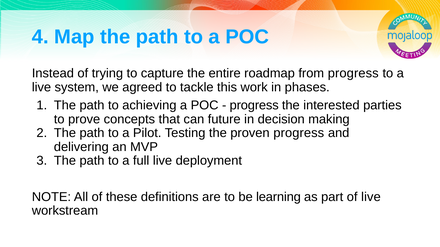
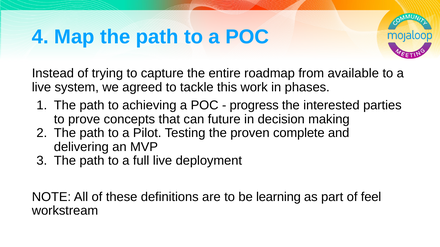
from progress: progress -> available (353, 74)
proven progress: progress -> complete (299, 133)
of live: live -> feel (371, 197)
